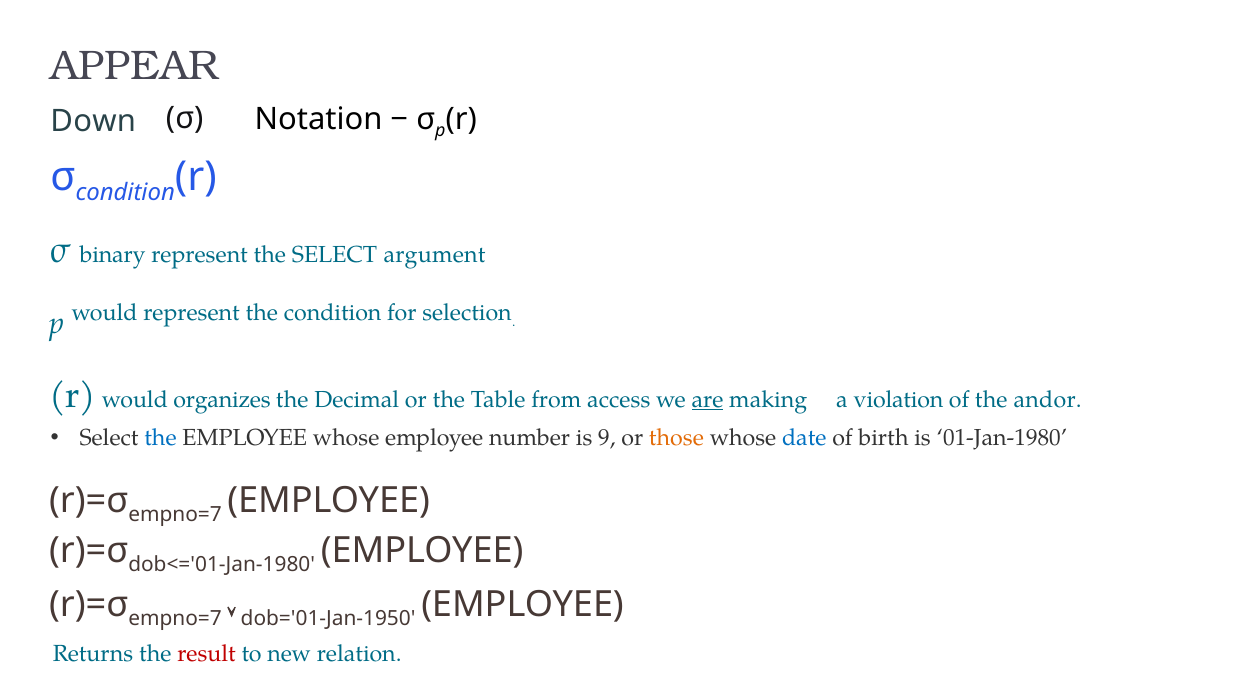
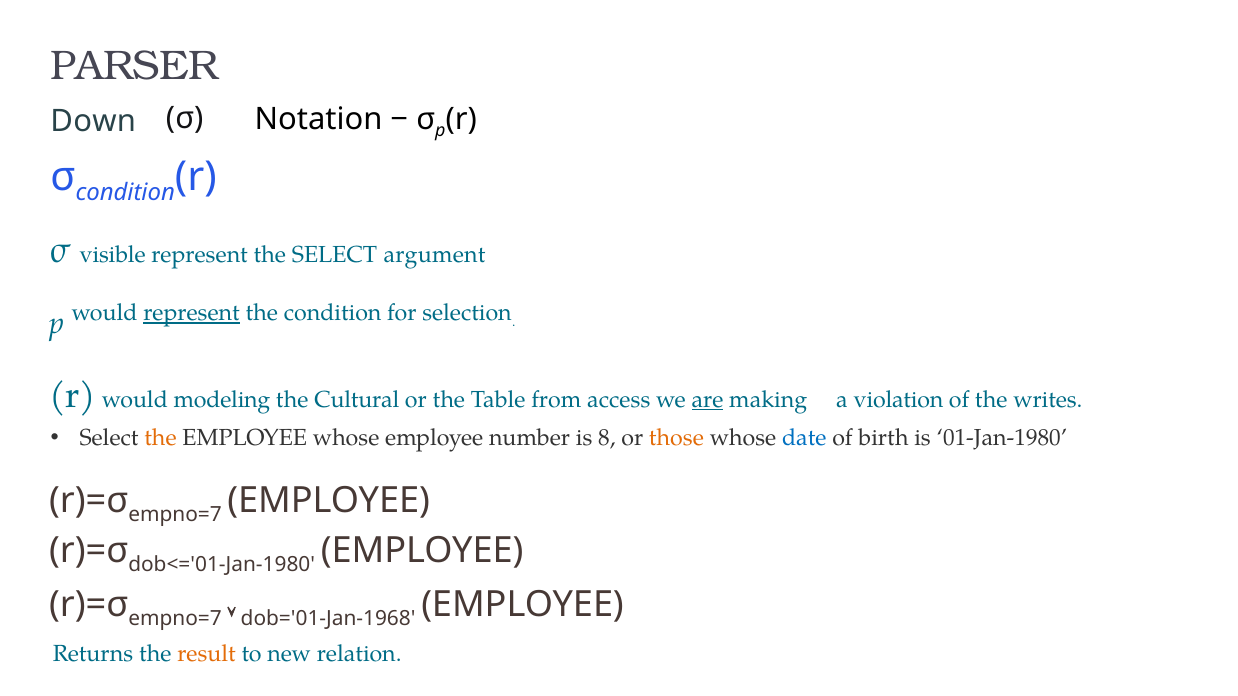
APPEAR: APPEAR -> PARSER (135, 66)
binary: binary -> visible (113, 255)
represent underline: none -> present (192, 313)
organizes: organizes -> modeling (222, 400)
Decimal: Decimal -> Cultural (357, 400)
andor: andor -> writes (1048, 400)
the colour: blue -> orange (160, 438)
9: 9 -> 8 (607, 438)
dob='01-Jan-1950: dob='01-Jan-1950 -> dob='01-Jan-1968 (328, 619)
result colour: red -> orange (207, 654)
